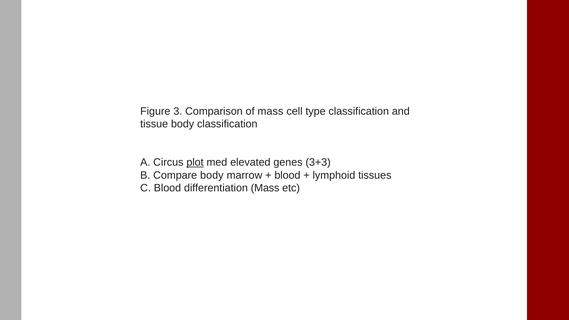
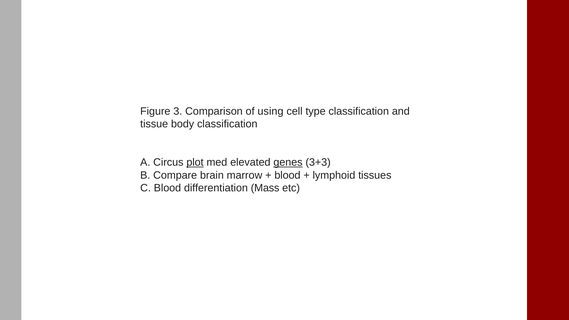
of mass: mass -> using (270, 111)
genes underline: none -> present (288, 162)
Compare body: body -> brain (212, 175)
